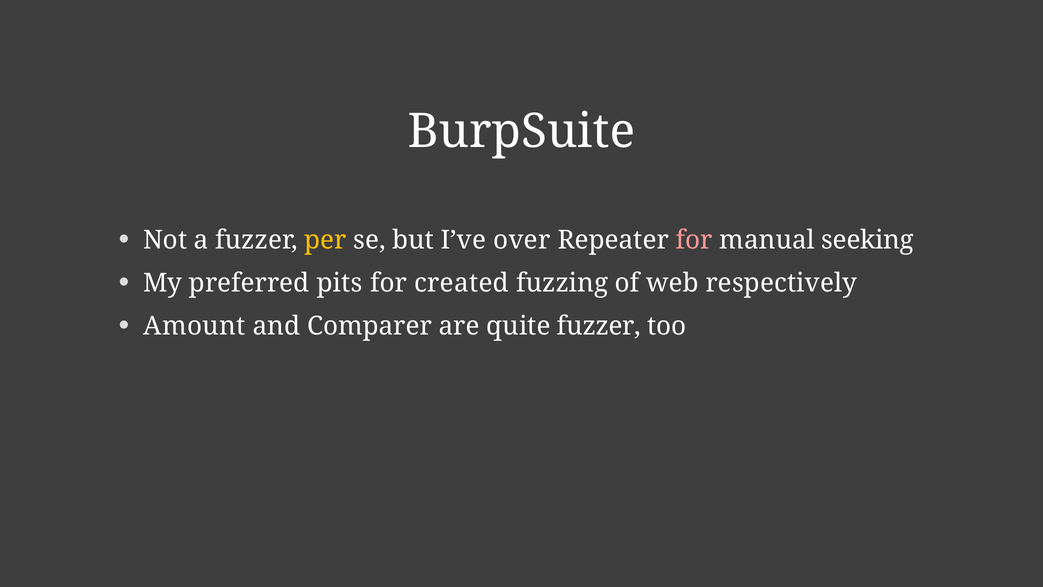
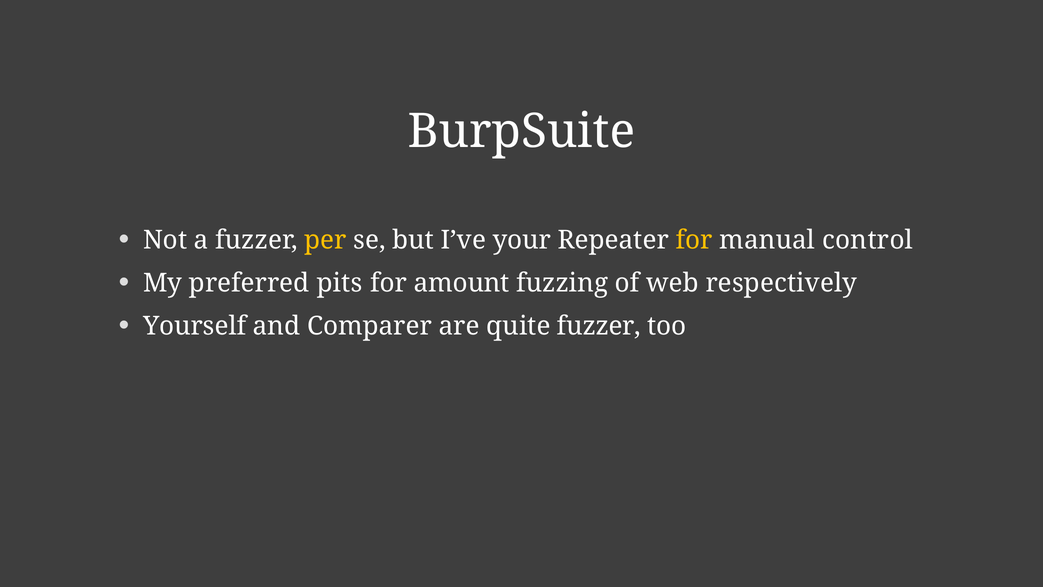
over: over -> your (522, 240)
for colour: pink -> yellow (694, 240)
seeking: seeking -> control (867, 240)
created: created -> amount (462, 283)
Amount: Amount -> Yourself (195, 326)
